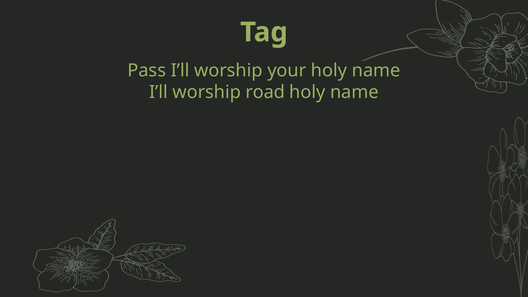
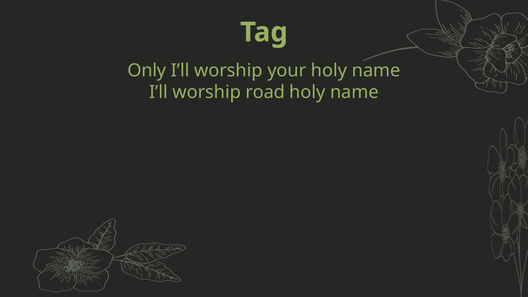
Pass: Pass -> Only (147, 71)
